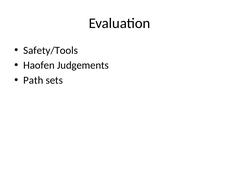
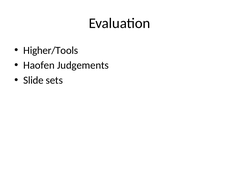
Safety/Tools: Safety/Tools -> Higher/Tools (51, 50)
Path: Path -> Slide (33, 80)
